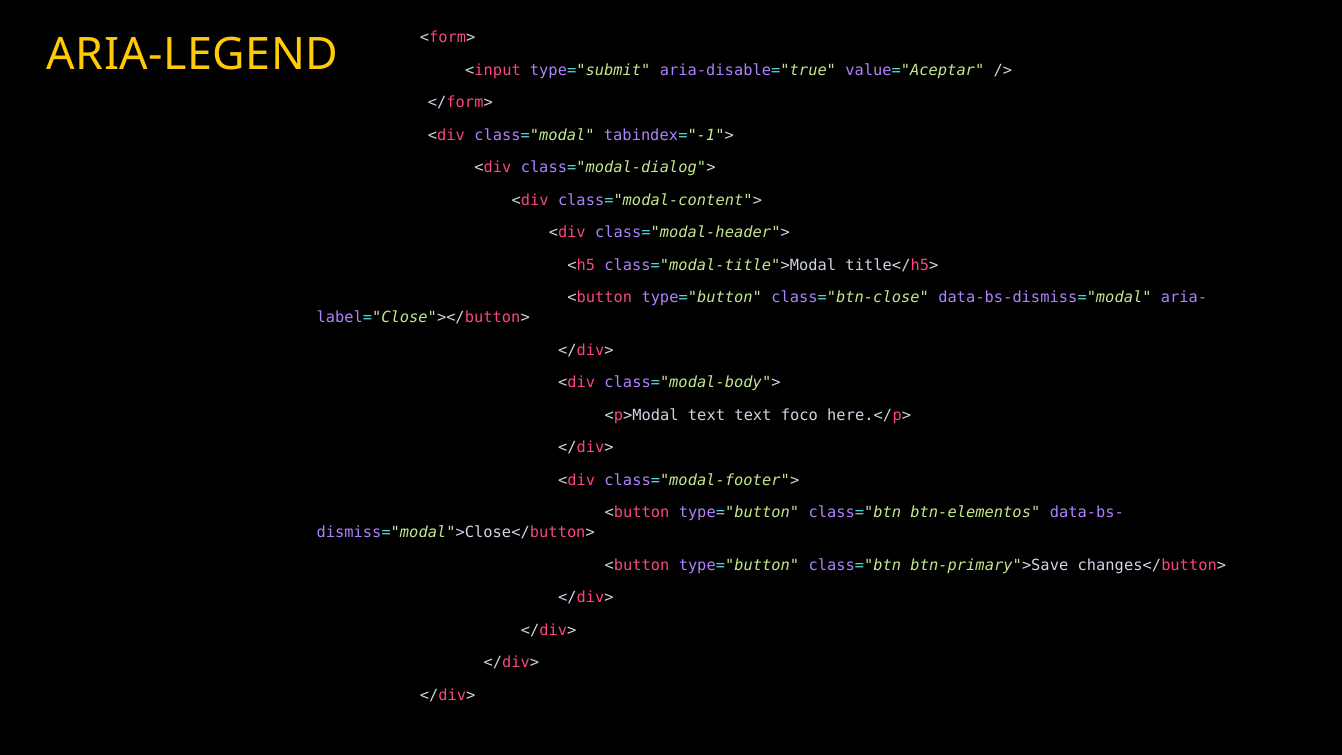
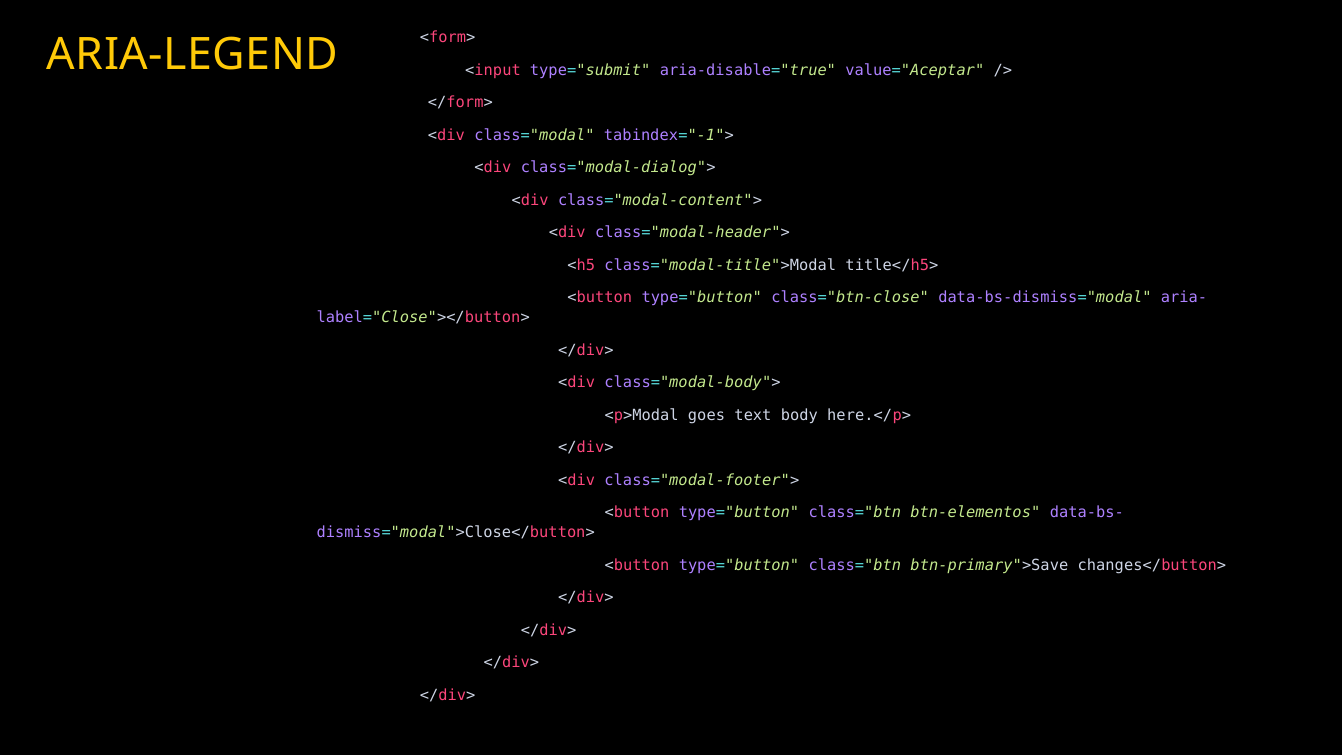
<p>Modal text: text -> goes (706, 415)
foco: foco -> body (799, 415)
